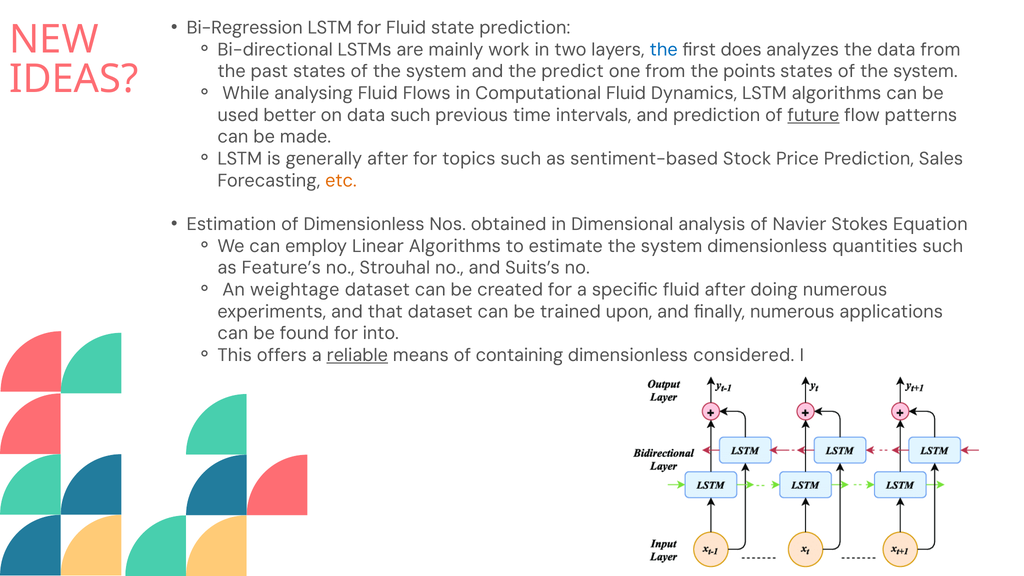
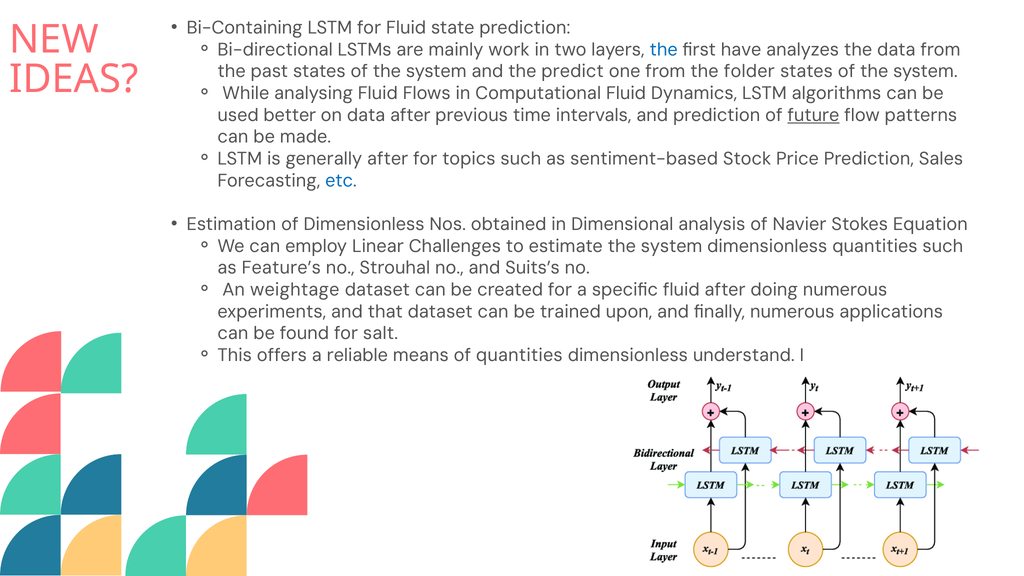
Bi-Regression: Bi-Regression -> Bi-Containing (245, 28)
does: does -> have (741, 50)
points: points -> folder (749, 71)
data such: such -> after (410, 115)
etc colour: orange -> blue (341, 181)
Linear Algorithms: Algorithms -> Challenges (455, 246)
into: into -> salt (381, 333)
reliable underline: present -> none (357, 355)
of containing: containing -> quantities (519, 355)
considered: considered -> understand (744, 355)
